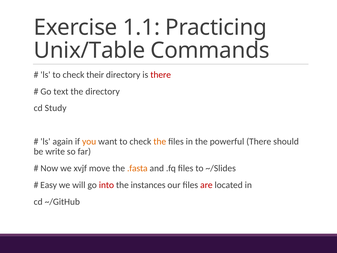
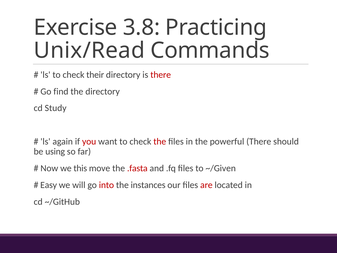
1.1: 1.1 -> 3.8 (141, 27)
Unix/Table: Unix/Table -> Unix/Read (89, 50)
text: text -> find (61, 91)
you colour: orange -> red (89, 141)
the colour: orange -> red (160, 141)
write: write -> using (55, 151)
xvjf: xvjf -> this (80, 168)
.fasta colour: orange -> red (137, 168)
~/Slides: ~/Slides -> ~/Given (221, 168)
